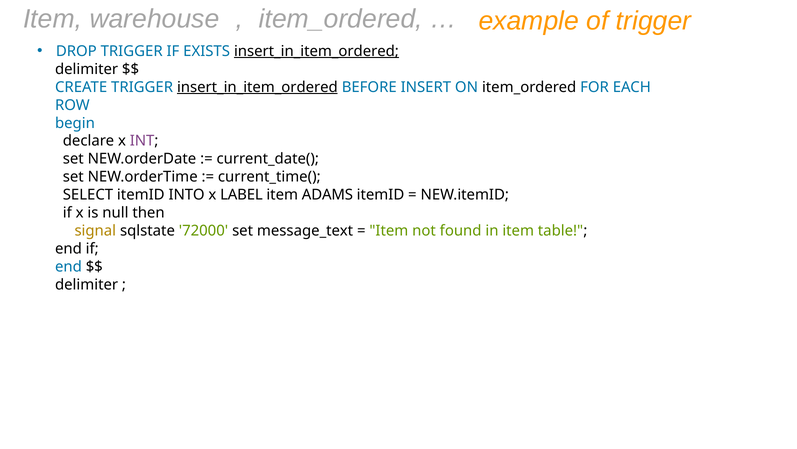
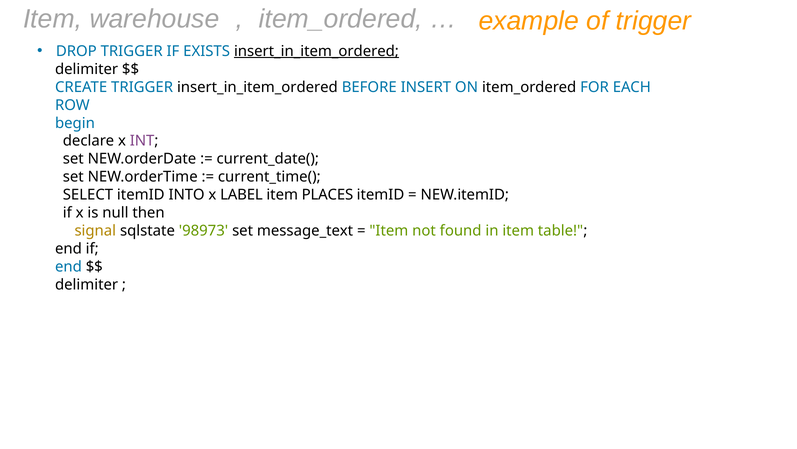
insert_in_item_ordered underline: present -> none (257, 87)
ADAMS: ADAMS -> PLACES (327, 195)
72000: 72000 -> 98973 (203, 230)
